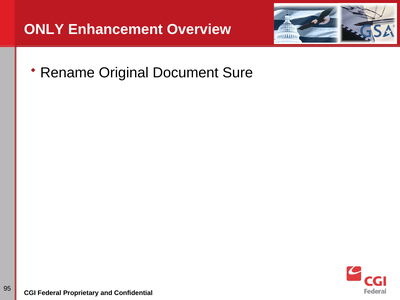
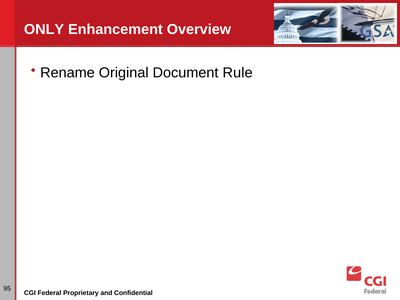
Sure: Sure -> Rule (238, 73)
